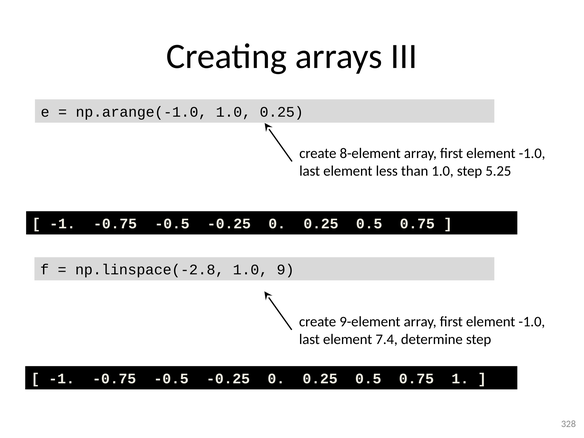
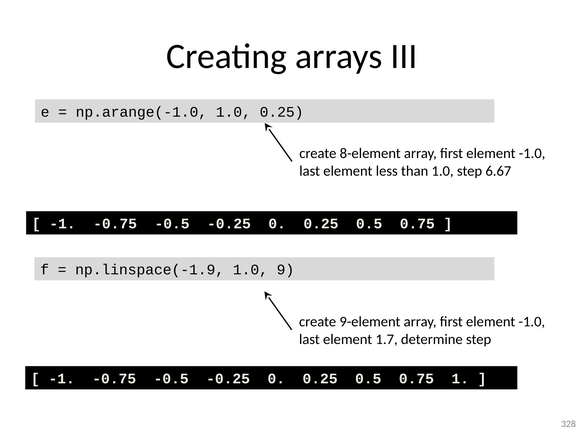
5.25: 5.25 -> 6.67 (498, 171)
np.linspace(-2.8: np.linspace(-2.8 -> np.linspace(-1.9 (150, 270)
7.4: 7.4 -> 1.7 (387, 339)
